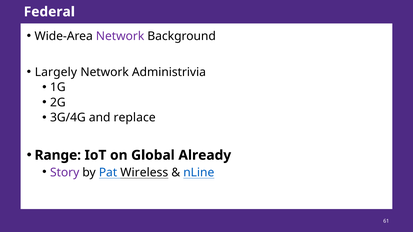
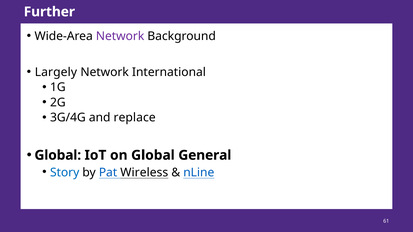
Federal: Federal -> Further (49, 12)
Administrivia: Administrivia -> International (169, 72)
Range: Range -> Global (58, 155)
Already: Already -> General (205, 155)
Story colour: purple -> blue (65, 173)
